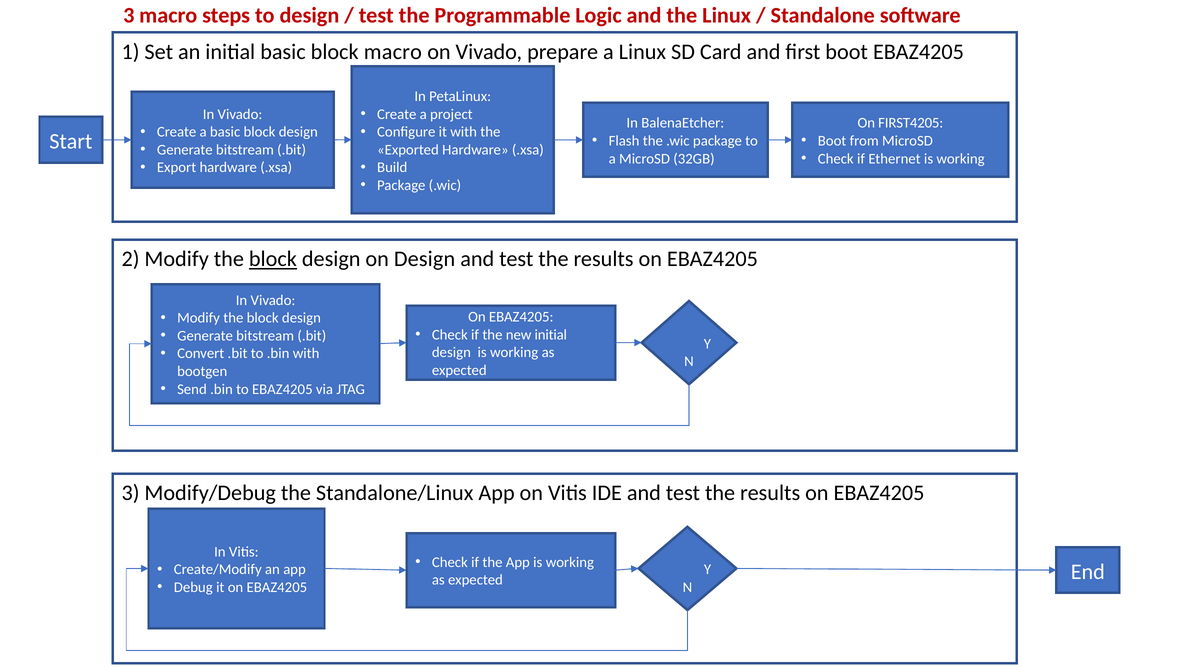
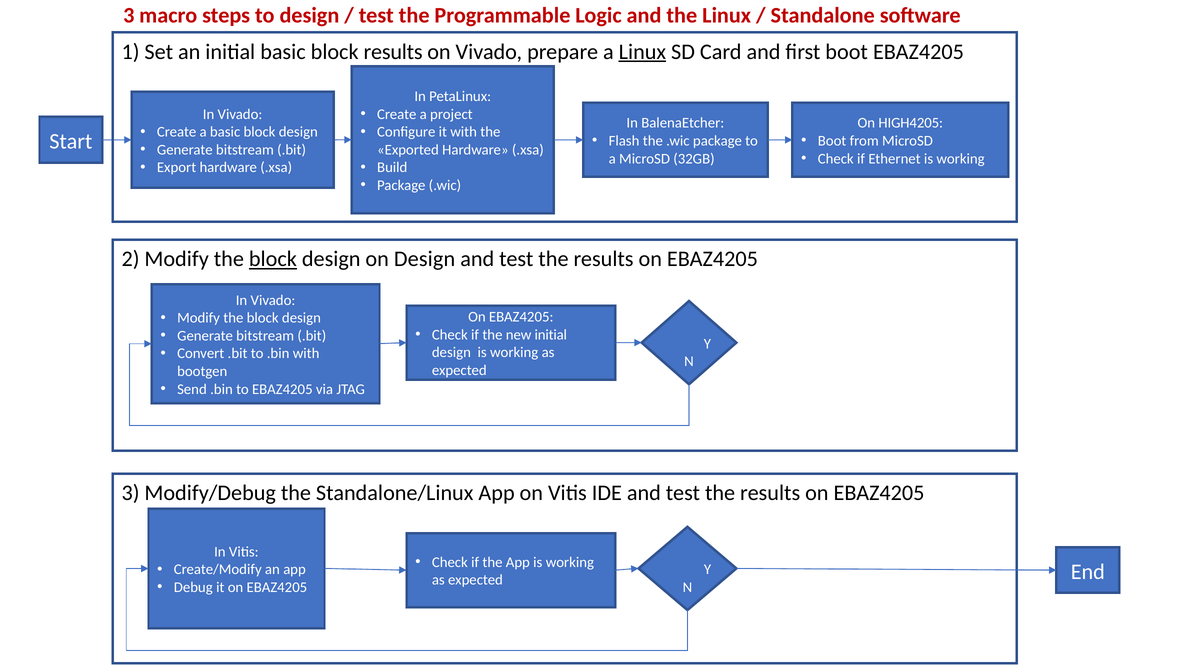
block macro: macro -> results (393, 52)
Linux underline: none -> present (642, 52)
FIRST4205: FIRST4205 -> HIGH4205 (911, 123)
